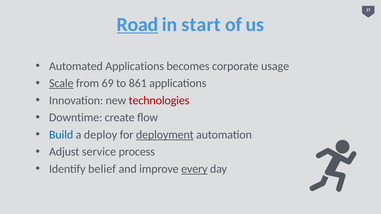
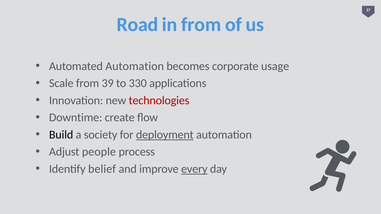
Road underline: present -> none (138, 25)
in start: start -> from (201, 25)
Automated Applications: Applications -> Automation (135, 66)
Scale underline: present -> none (61, 83)
69: 69 -> 39 (108, 83)
861: 861 -> 330 (138, 83)
Build colour: blue -> black (61, 135)
deploy: deploy -> society (101, 135)
service: service -> people (99, 152)
